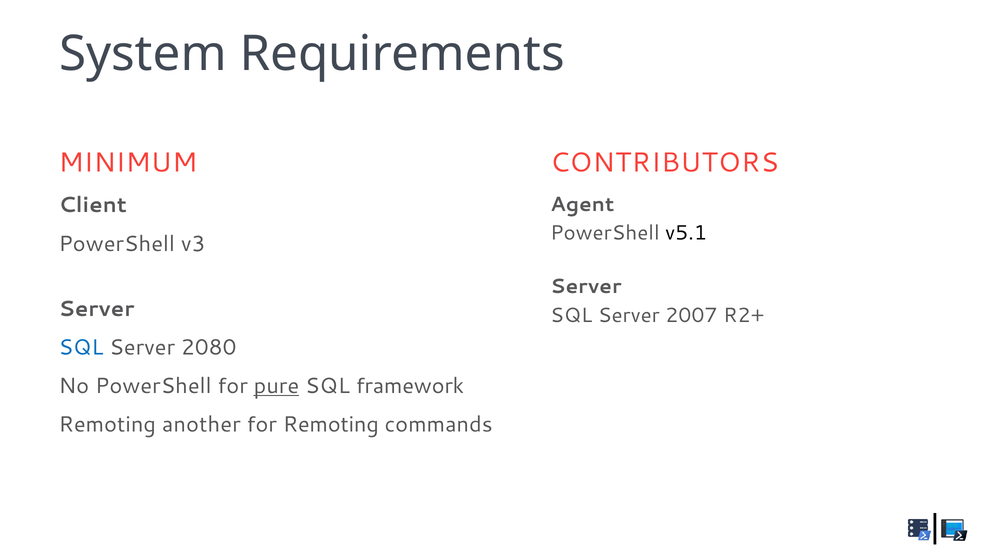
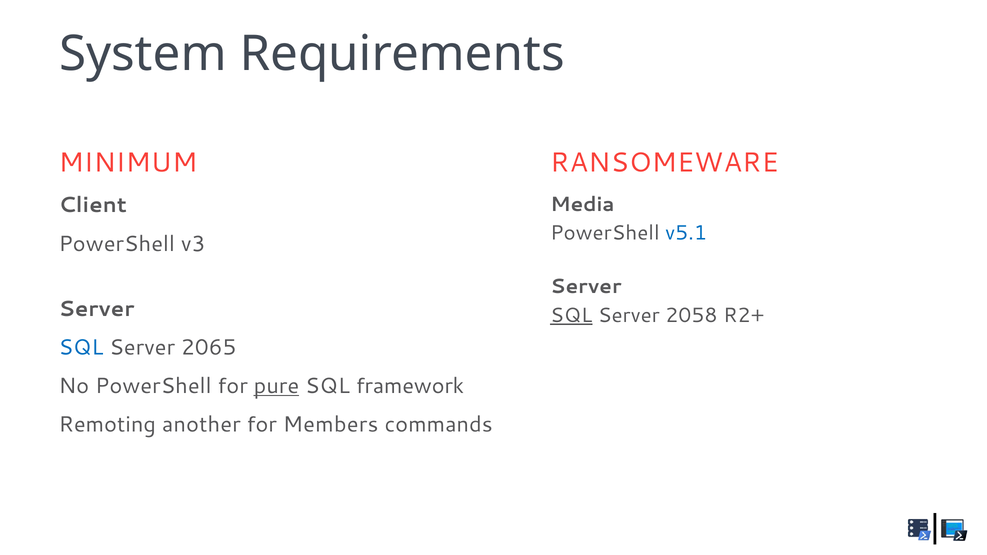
CONTRIBUTORS: CONTRIBUTORS -> RANSOMEWARE (665, 163)
Agent: Agent -> Media (582, 204)
v5.1 colour: black -> blue (686, 233)
SQL underline: none -> present (571, 315)
2007: 2007 -> 2058 (691, 315)
2080: 2080 -> 2065 (209, 348)
for Remoting: Remoting -> Members (331, 425)
